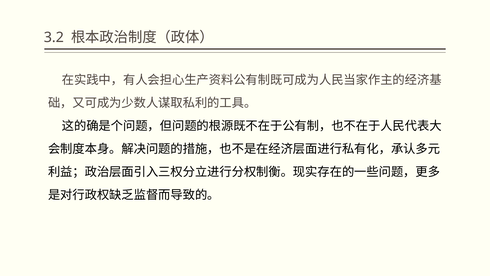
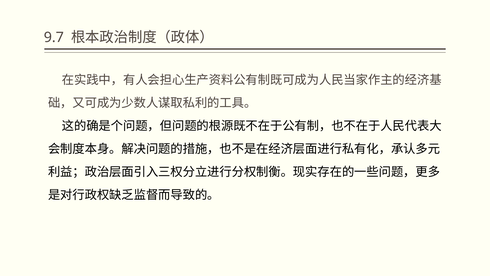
3.2: 3.2 -> 9.7 (54, 38)
